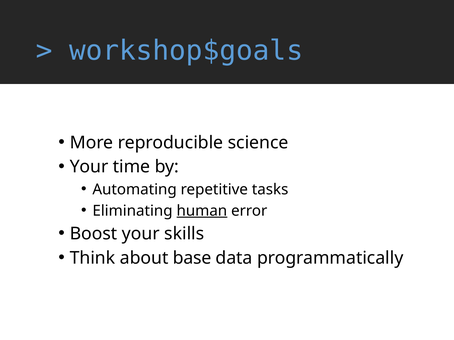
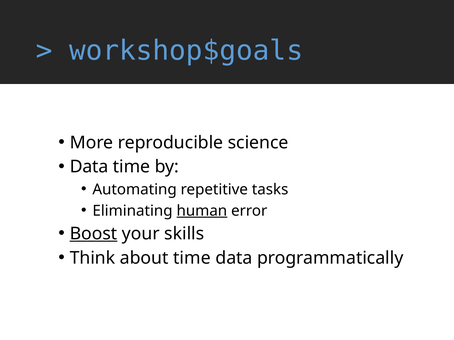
Your: Your -> Data (89, 167)
Boost underline: none -> present (94, 234)
about base: base -> time (192, 258)
